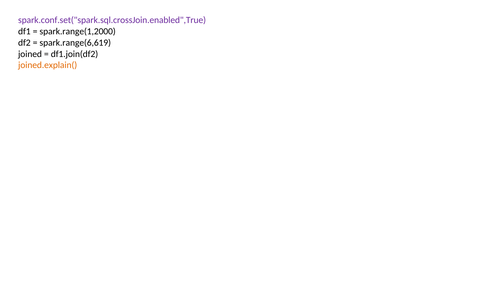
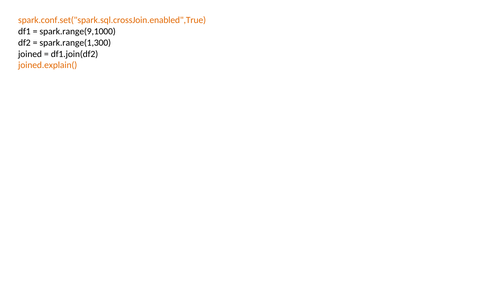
spark.conf.set("spark.sql.crossJoin.enabled",True colour: purple -> orange (112, 20)
spark.range(1,2000: spark.range(1,2000 -> spark.range(9,1000 (78, 31)
spark.range(6,619: spark.range(6,619 -> spark.range(1,300 (75, 43)
